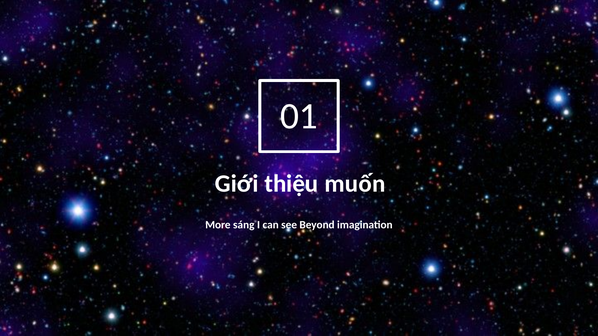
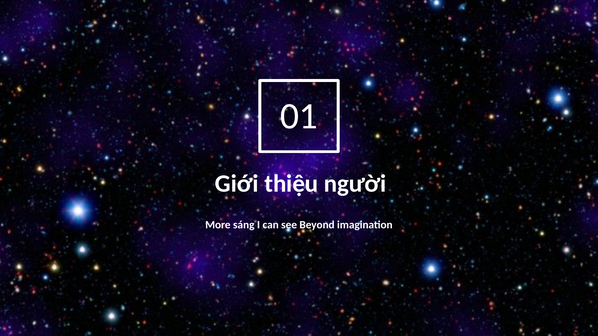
muốn: muốn -> người (355, 184)
